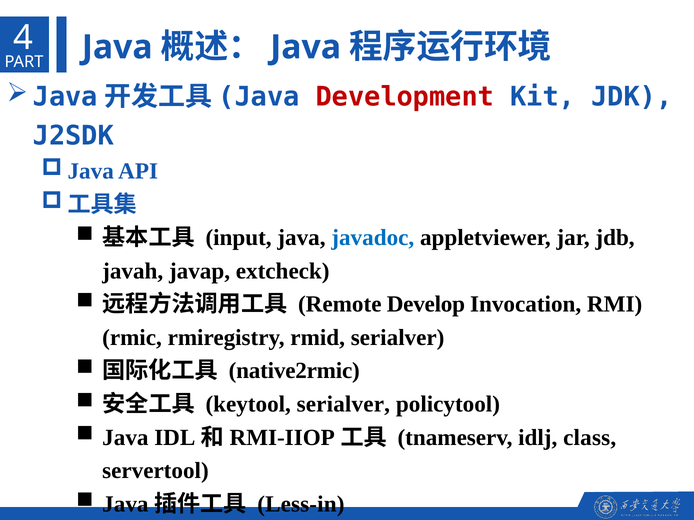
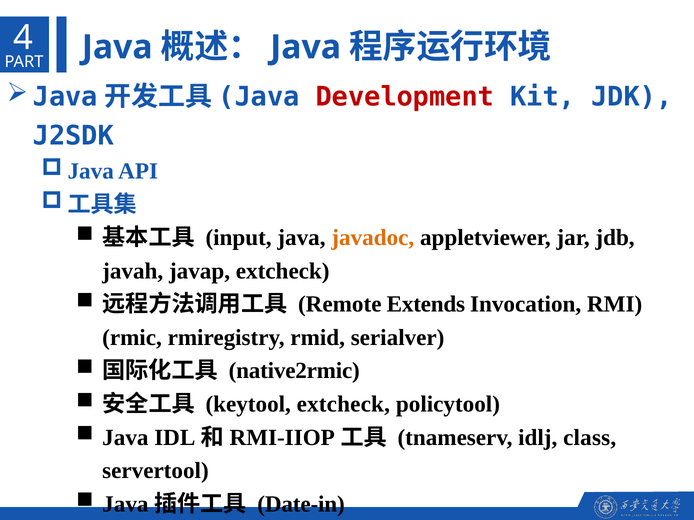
javadoc colour: blue -> orange (373, 238)
Develop: Develop -> Extends (426, 305)
keytool serialver: serialver -> extcheck (343, 405)
Less-in: Less-in -> Date-in (301, 504)
